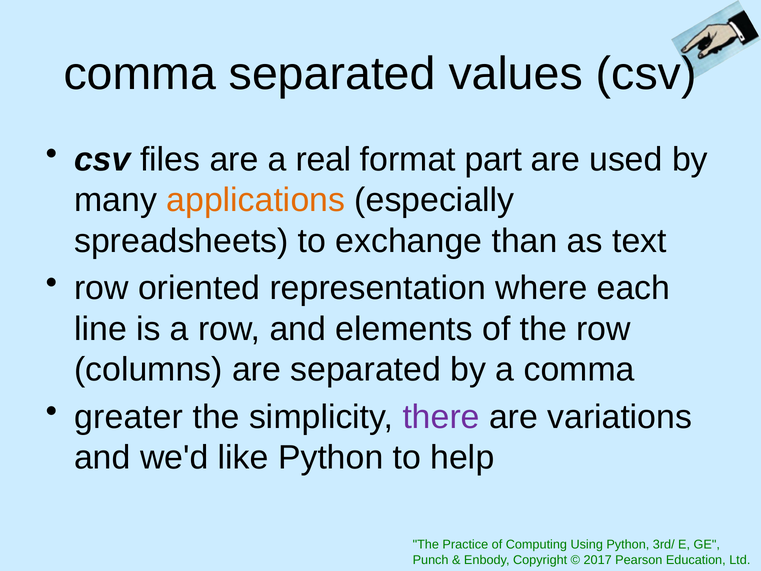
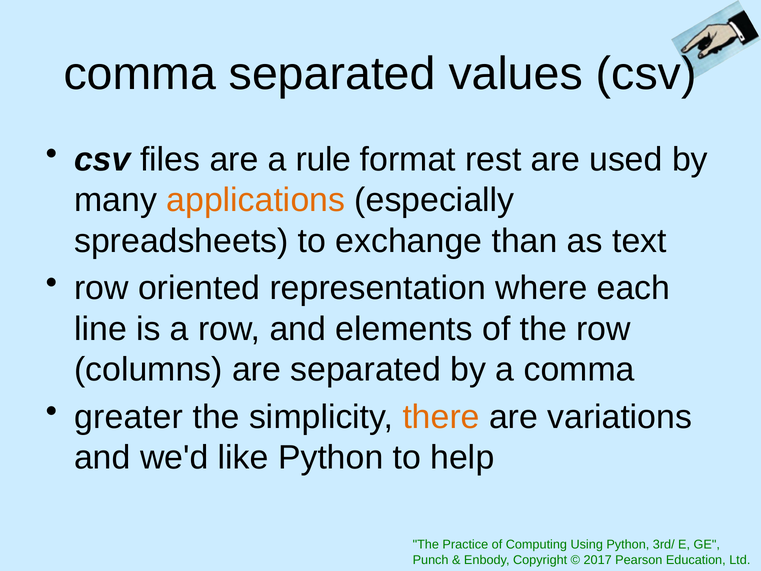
real: real -> rule (323, 160)
part: part -> rest (493, 160)
there colour: purple -> orange (441, 417)
